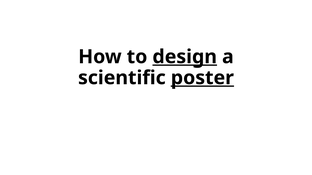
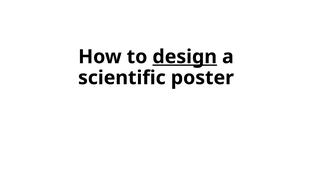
poster underline: present -> none (202, 78)
